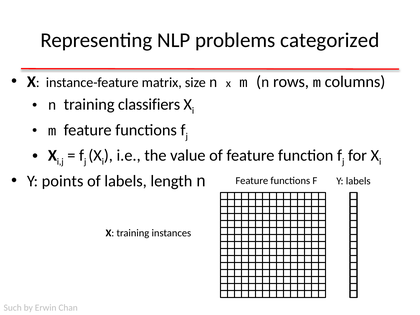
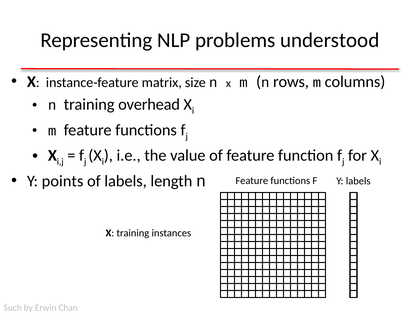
categorized: categorized -> understood (330, 40)
classifiers: classifiers -> overhead (149, 104)
